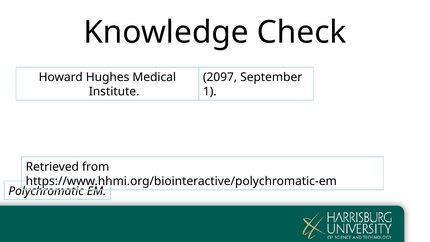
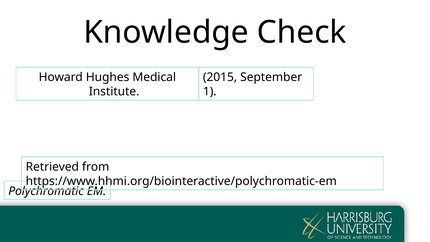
2097: 2097 -> 2015 (220, 77)
